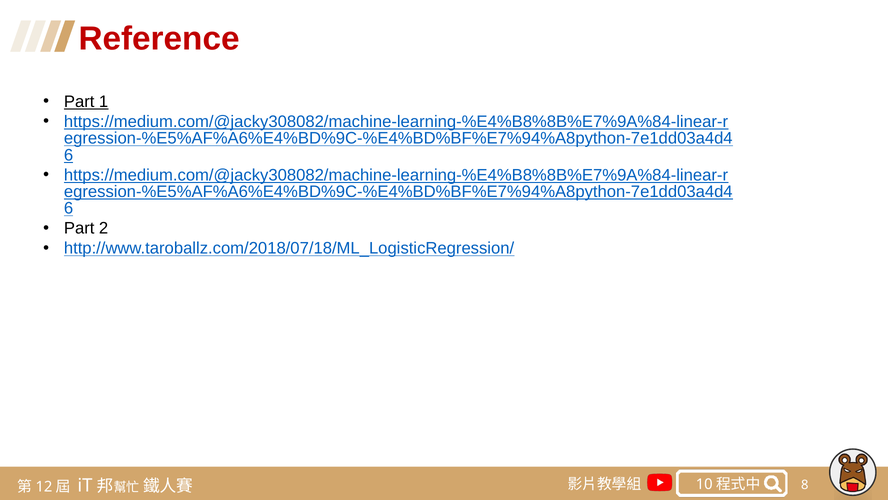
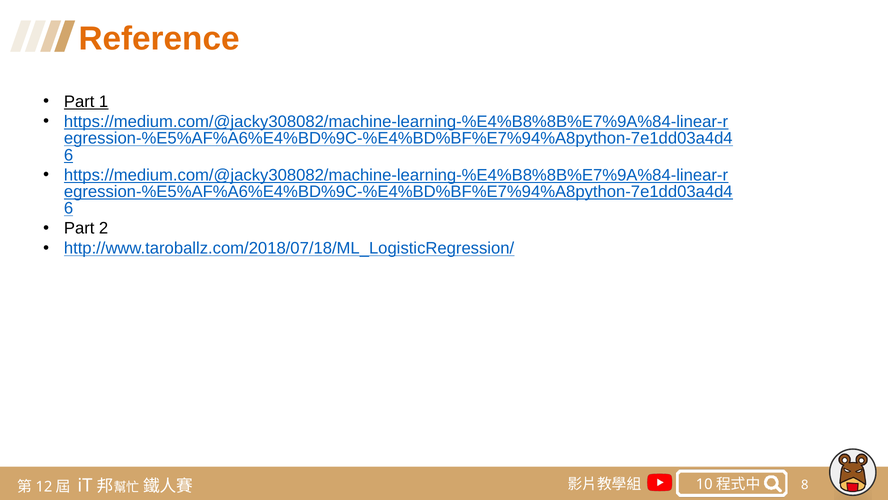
Reference colour: red -> orange (159, 39)
